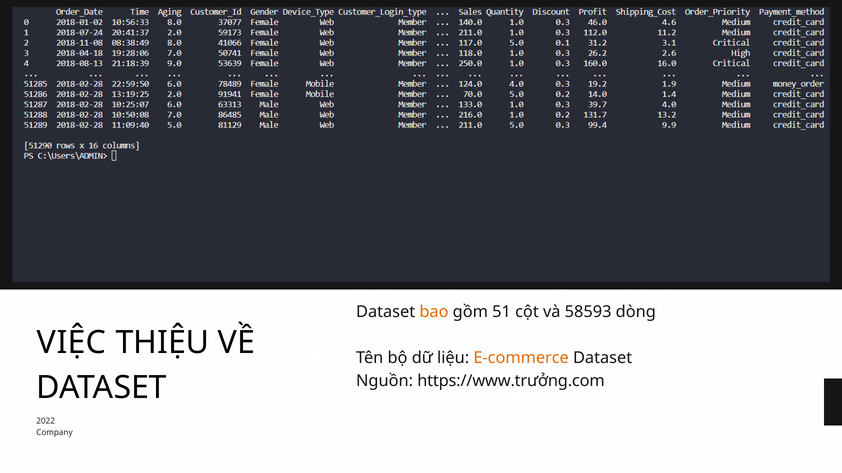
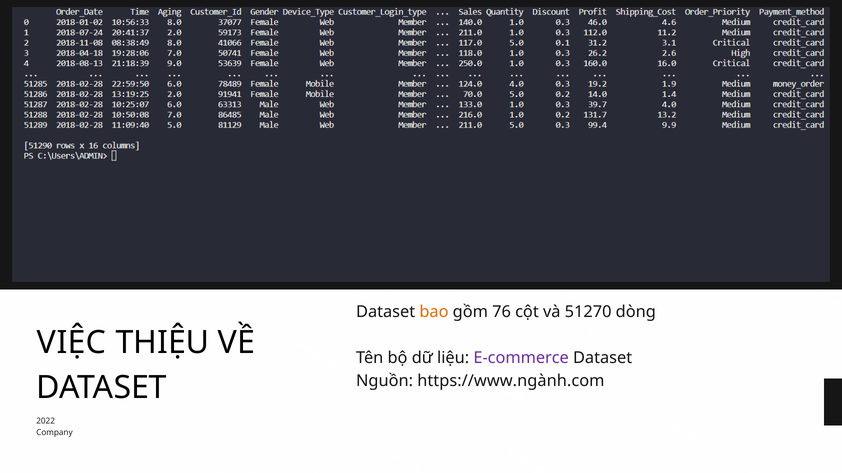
51: 51 -> 76 (502, 312)
58593: 58593 -> 51270 (588, 312)
E-commerce colour: orange -> purple (521, 358)
https://www.trưởng.com: https://www.trưởng.com -> https://www.ngành.com (511, 381)
